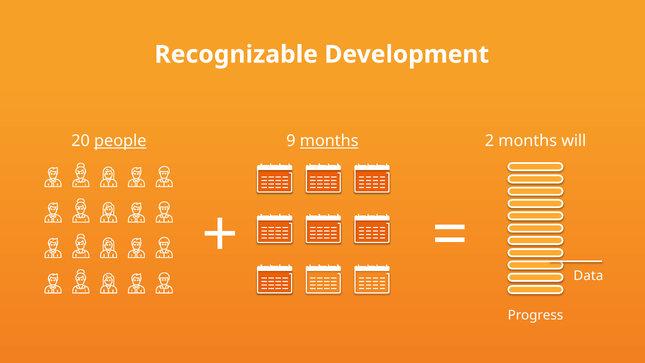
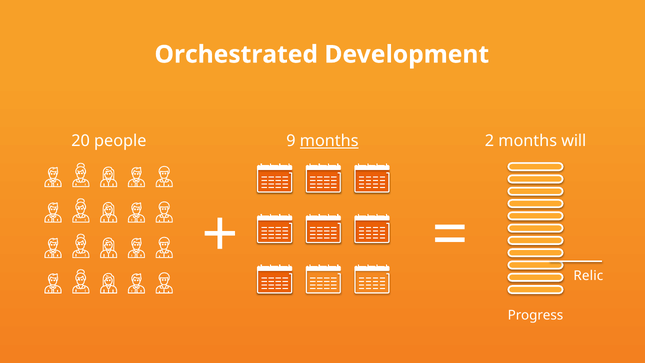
Recognizable: Recognizable -> Orchestrated (236, 54)
people underline: present -> none (120, 141)
Data: Data -> Relic (588, 276)
